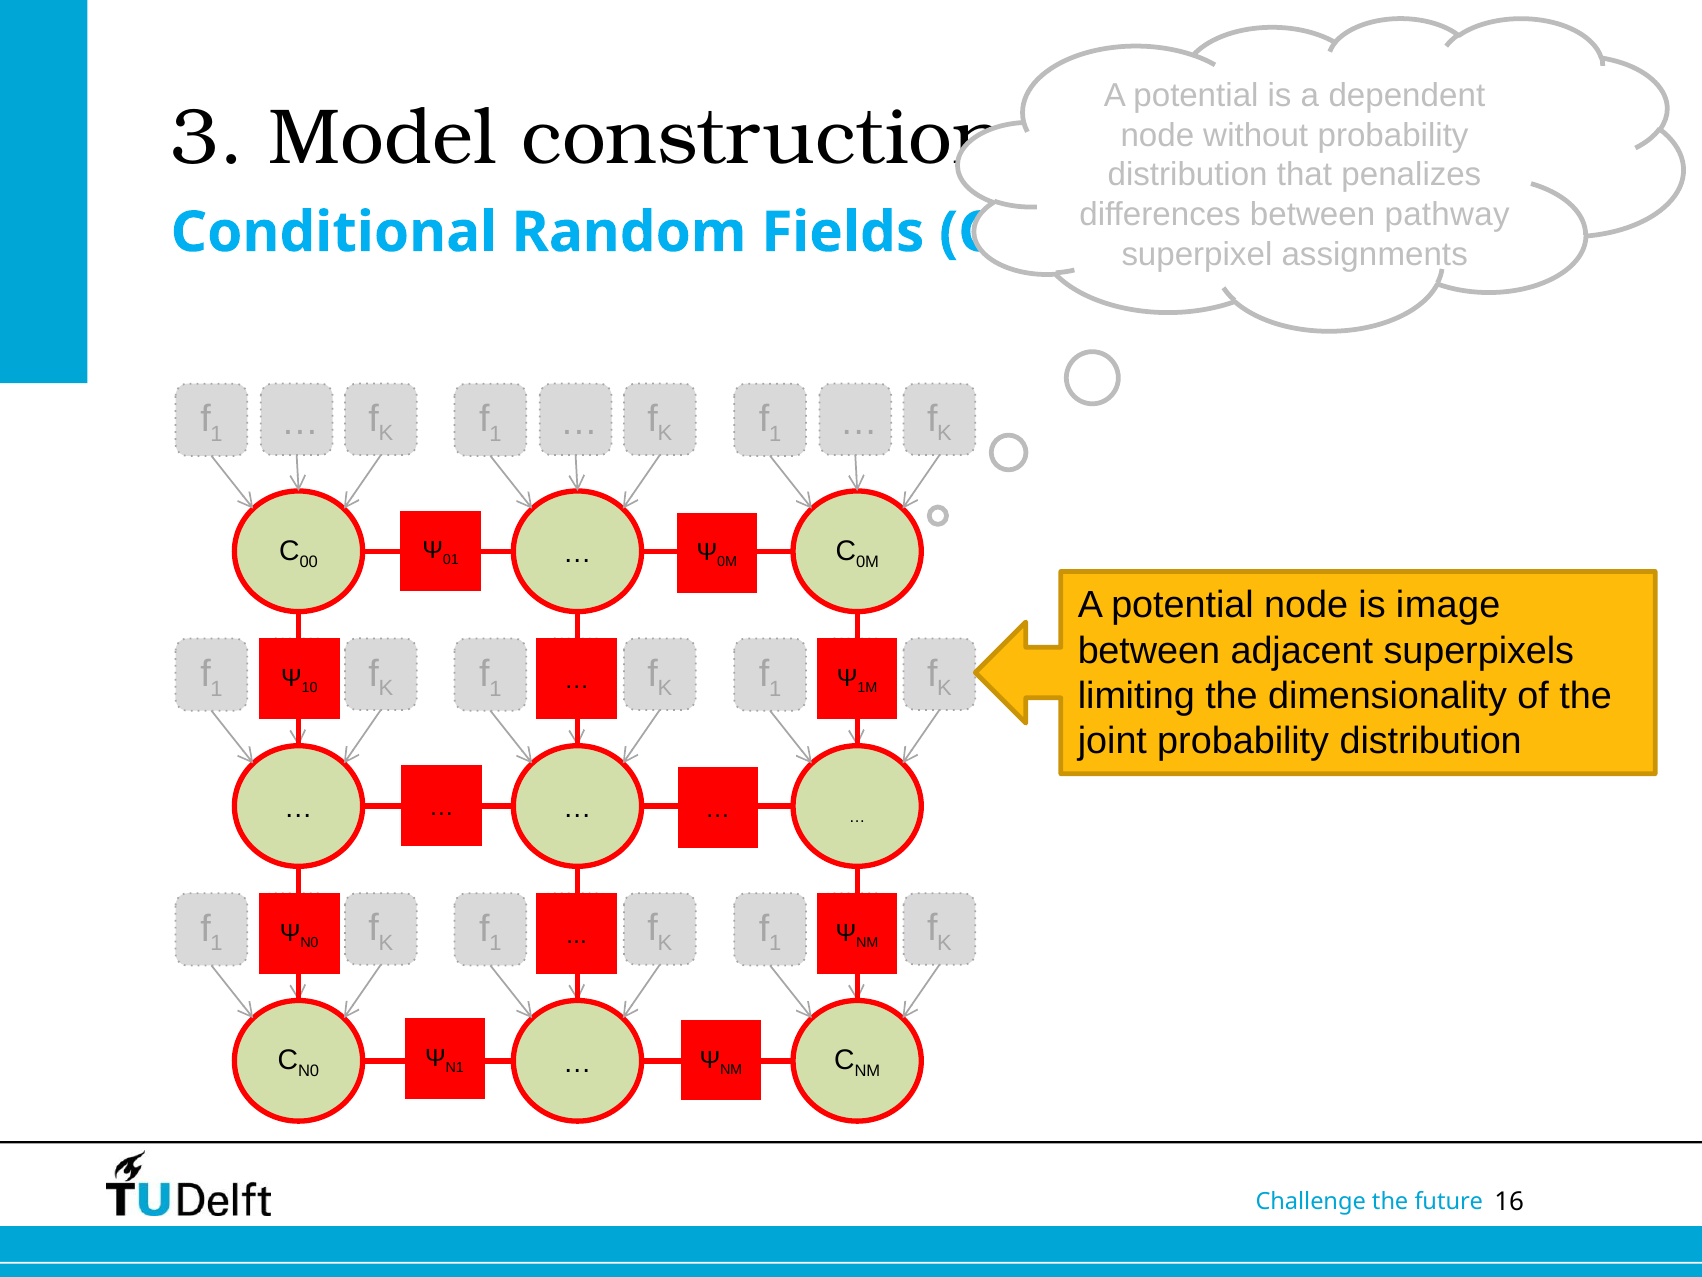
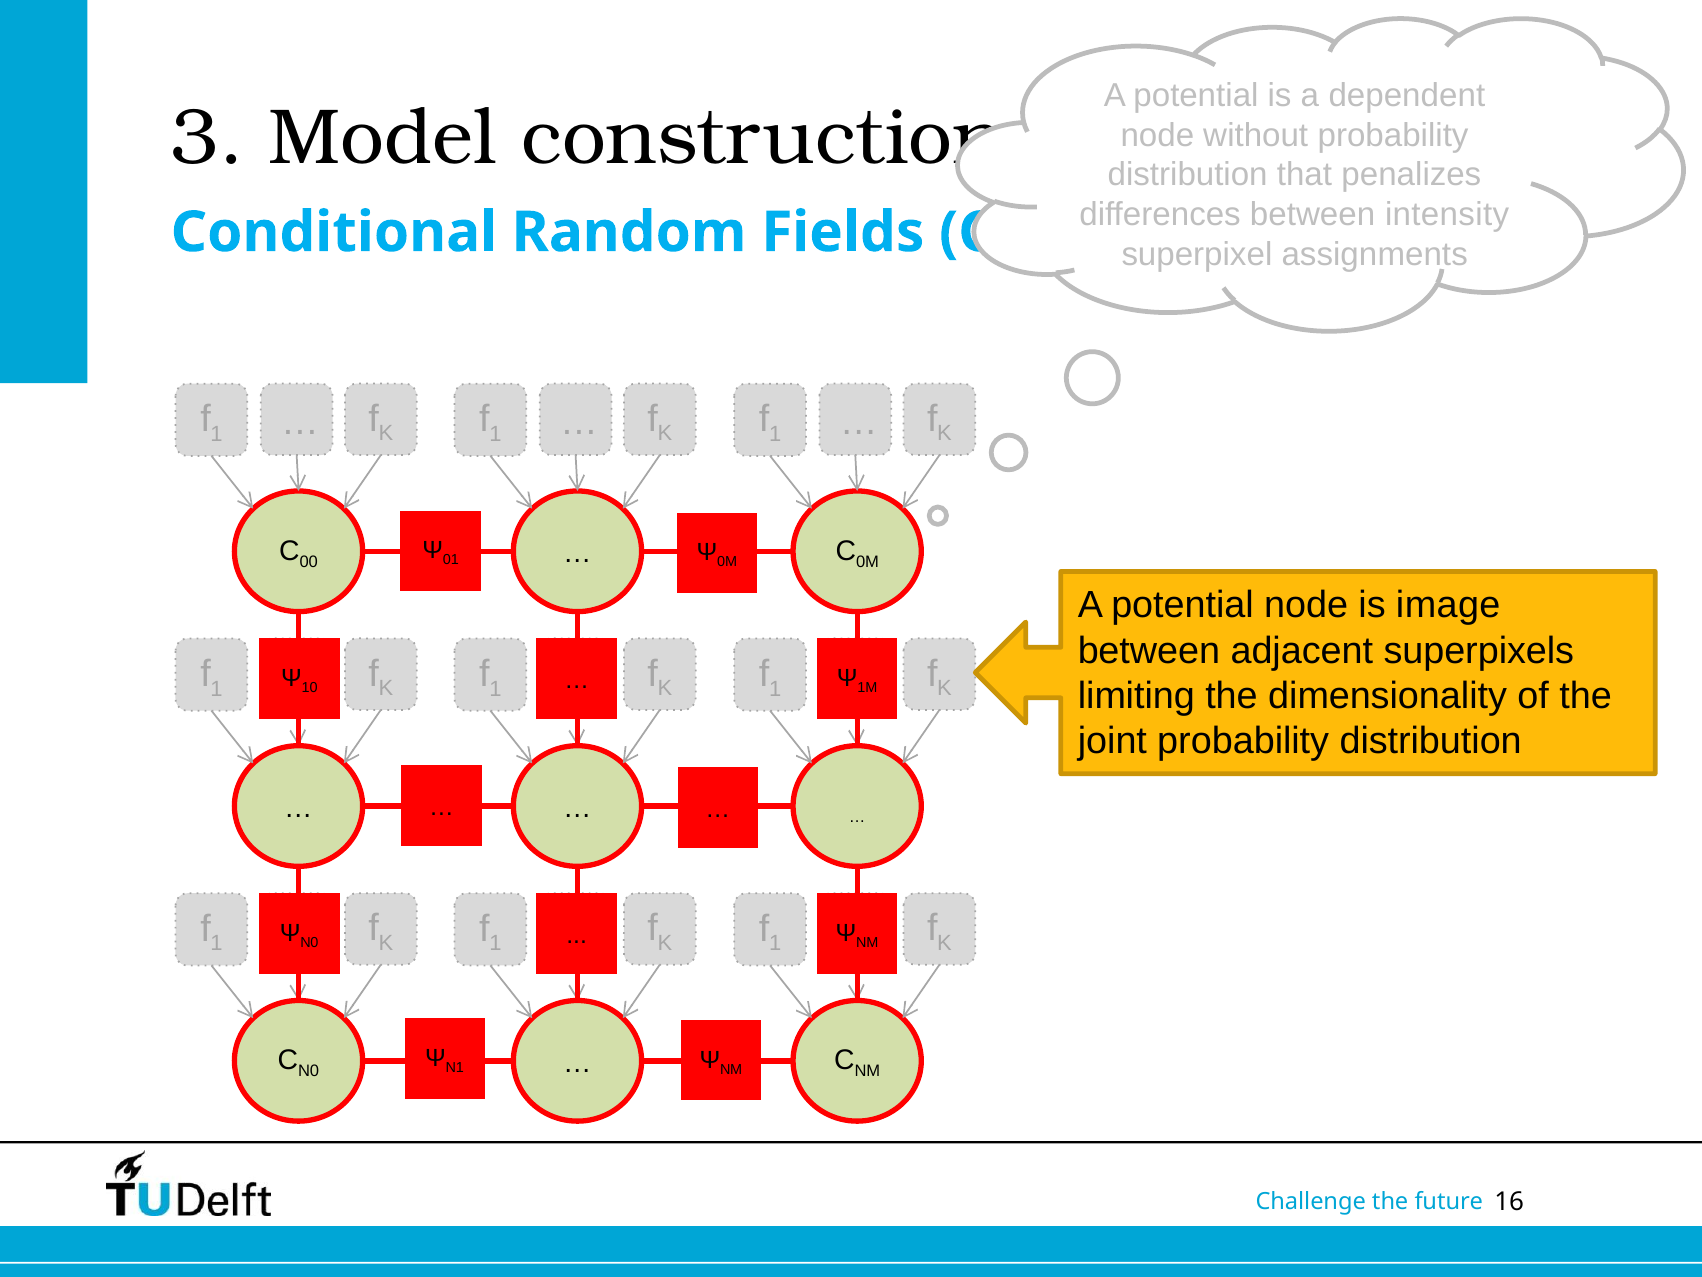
pathway: pathway -> intensity (1447, 215)
